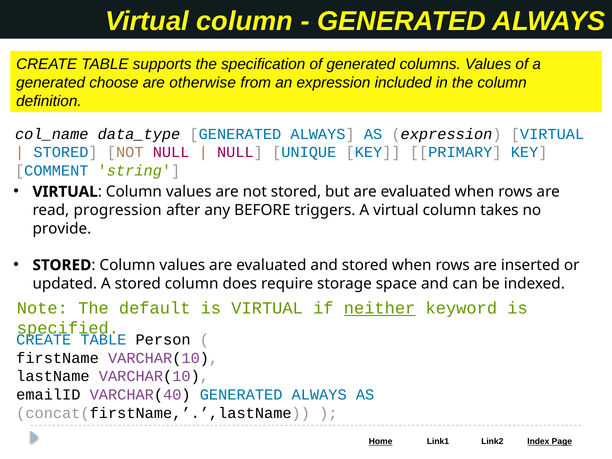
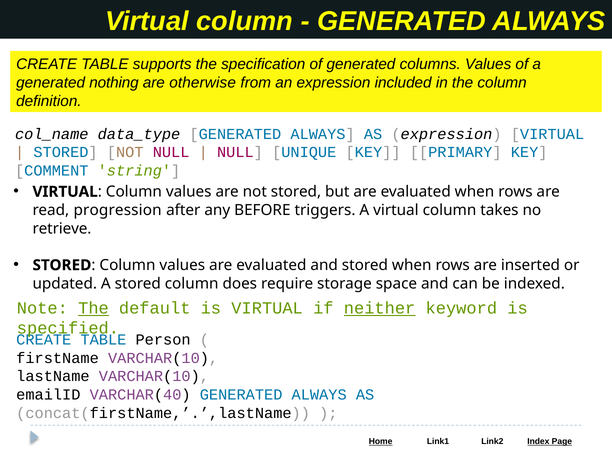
choose: choose -> nothing (114, 83)
provide: provide -> retrieve (62, 228)
The underline: none -> present (94, 308)
